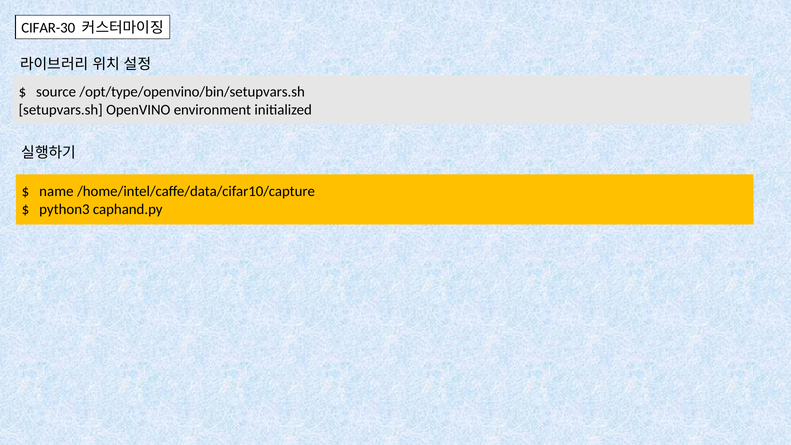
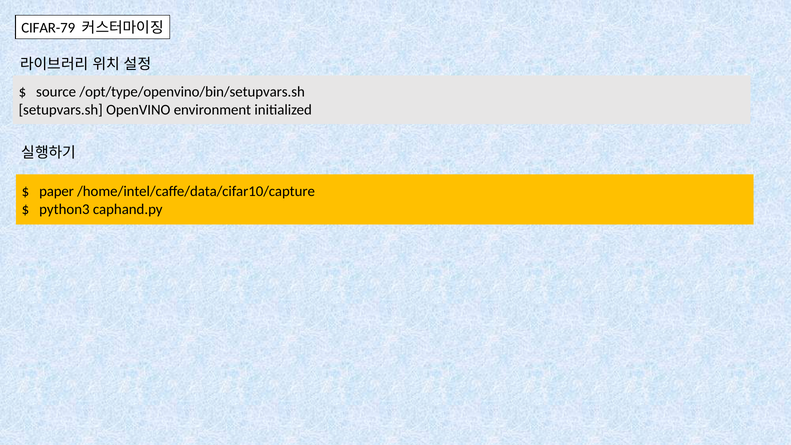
CIFAR-30: CIFAR-30 -> CIFAR-79 (48, 28)
name: name -> paper (57, 191)
